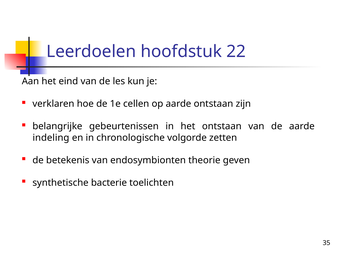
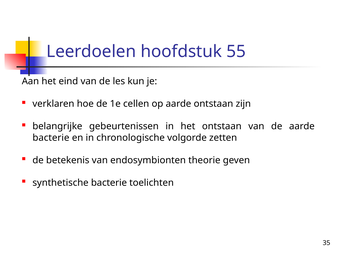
22: 22 -> 55 (236, 52)
indeling: indeling -> bacterie (51, 138)
